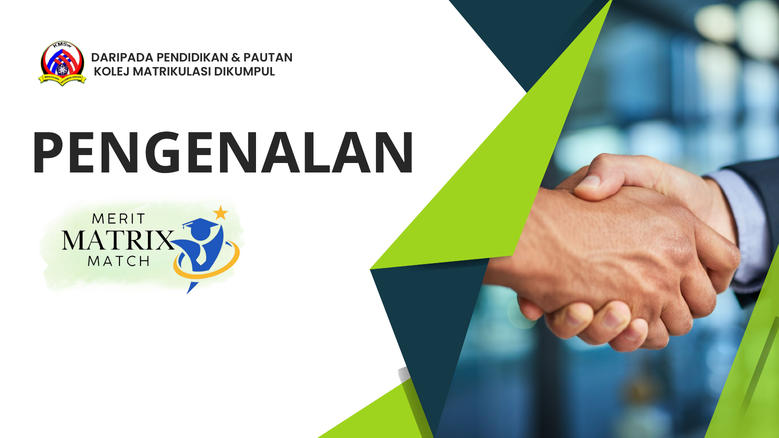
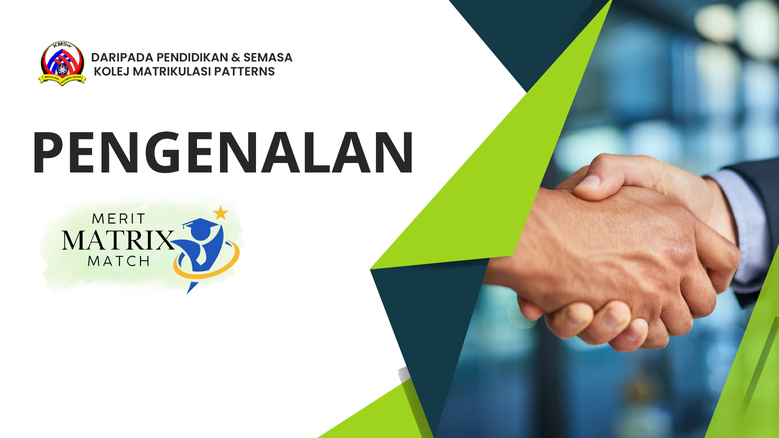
PAUTAN: PAUTAN -> SEMASA (268, 58)
DIKUMPUL: DIKUMPUL -> PATTERNS (245, 72)
